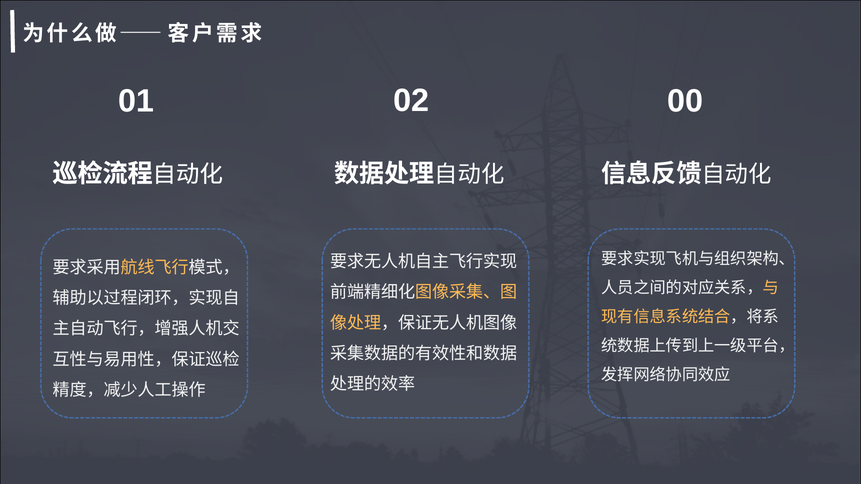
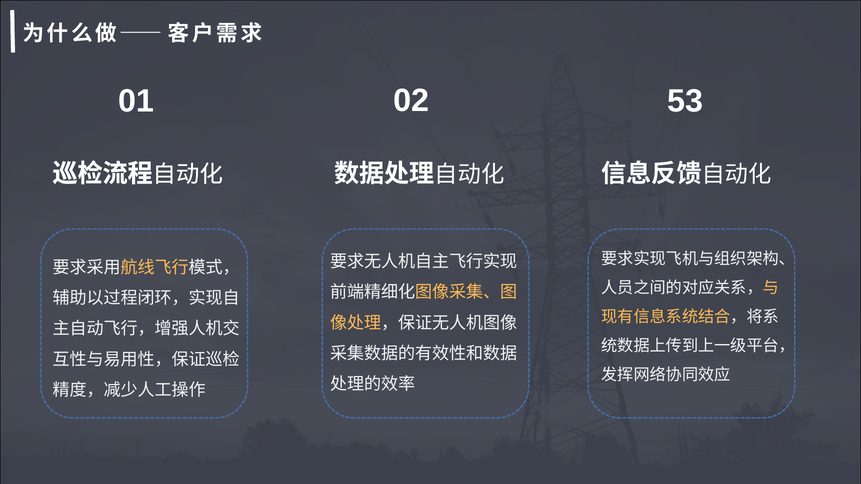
00: 00 -> 53 (685, 101)
